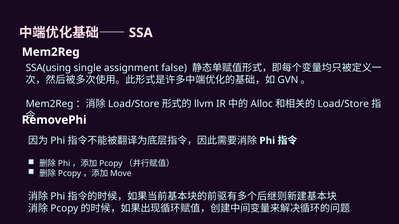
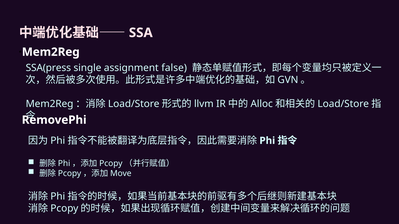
SSA(using: SSA(using -> SSA(press (48, 68)
